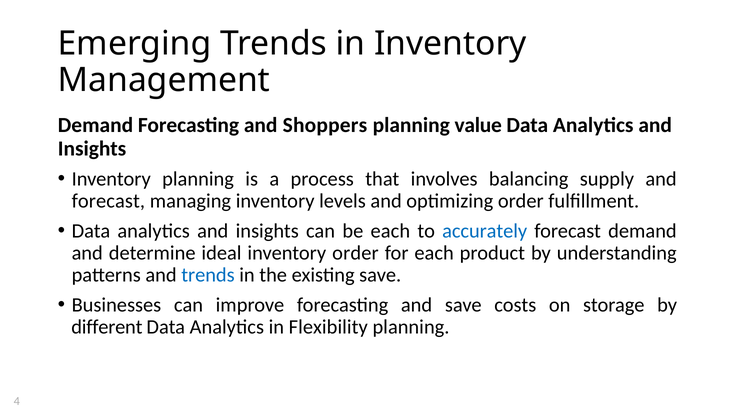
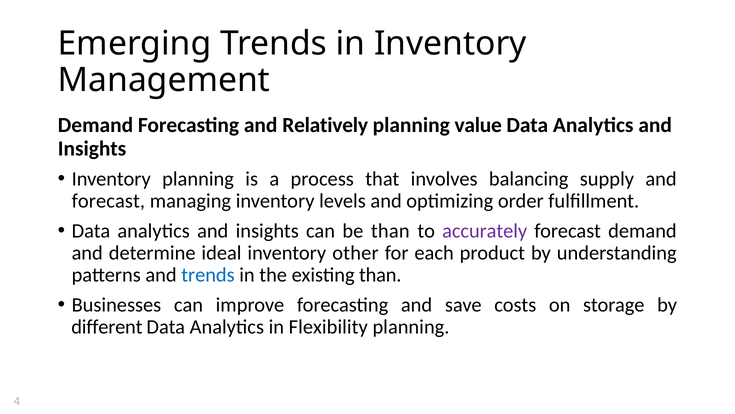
Shoppers: Shoppers -> Relatively (325, 125)
be each: each -> than (390, 230)
accurately colour: blue -> purple (485, 230)
inventory order: order -> other (355, 253)
existing save: save -> than (380, 275)
